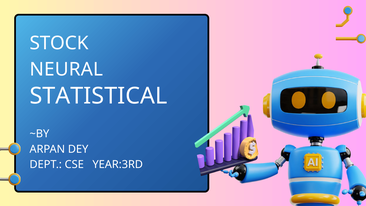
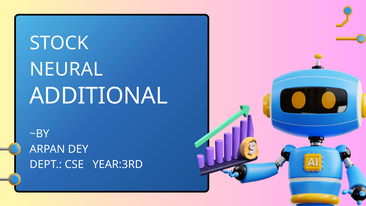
STATISTICAL: STATISTICAL -> ADDITIONAL (99, 96)
